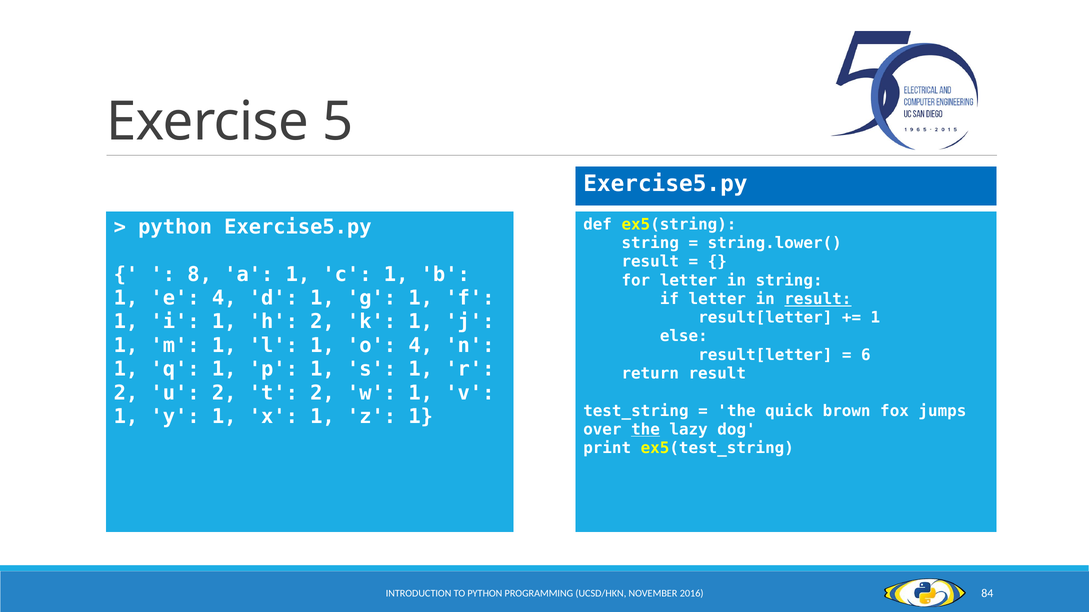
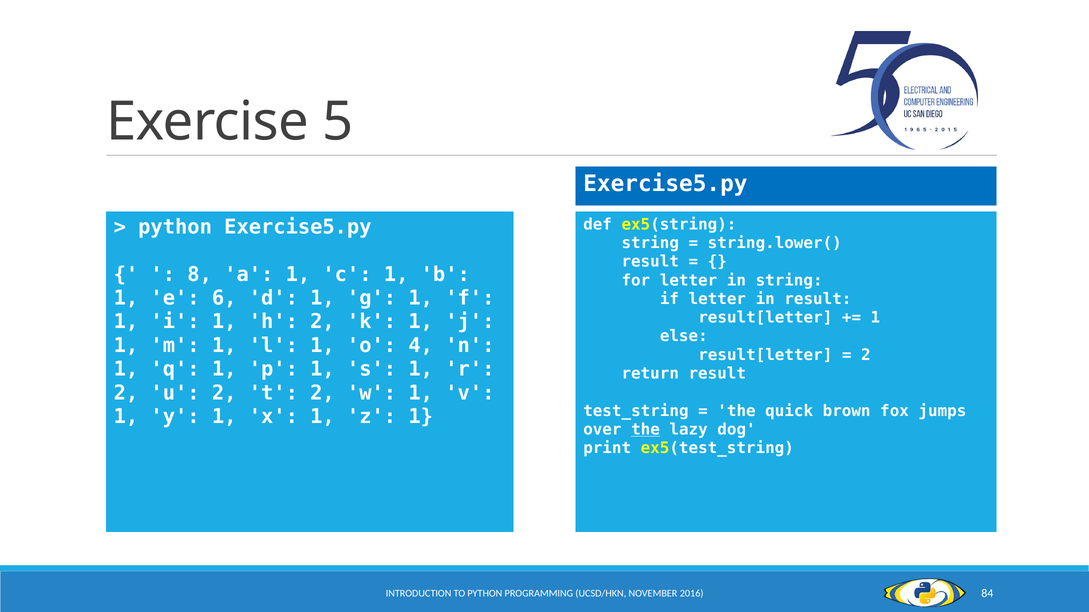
e 4: 4 -> 6 (224, 298)
result underline: present -> none (818, 299)
6: 6 -> 2 (866, 355)
